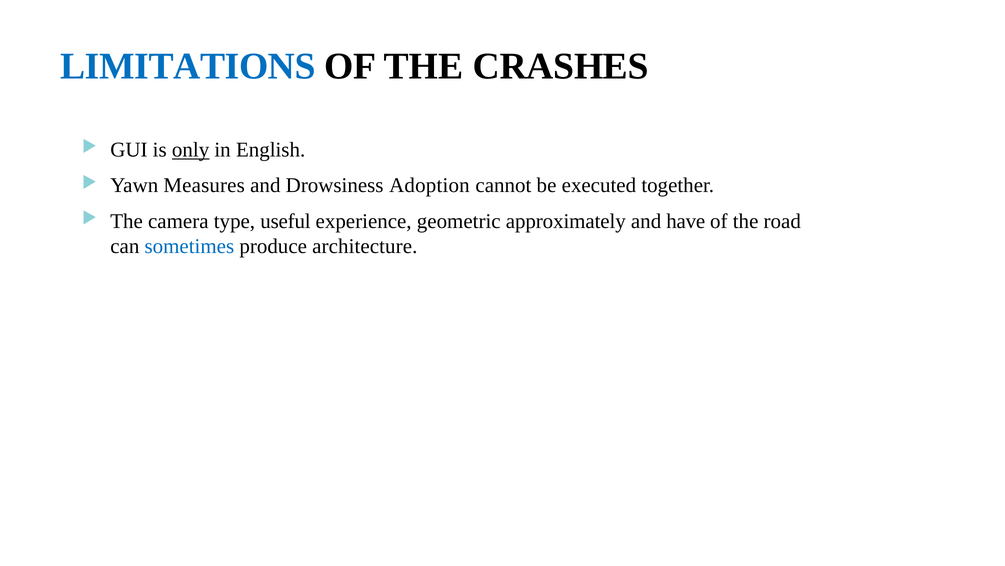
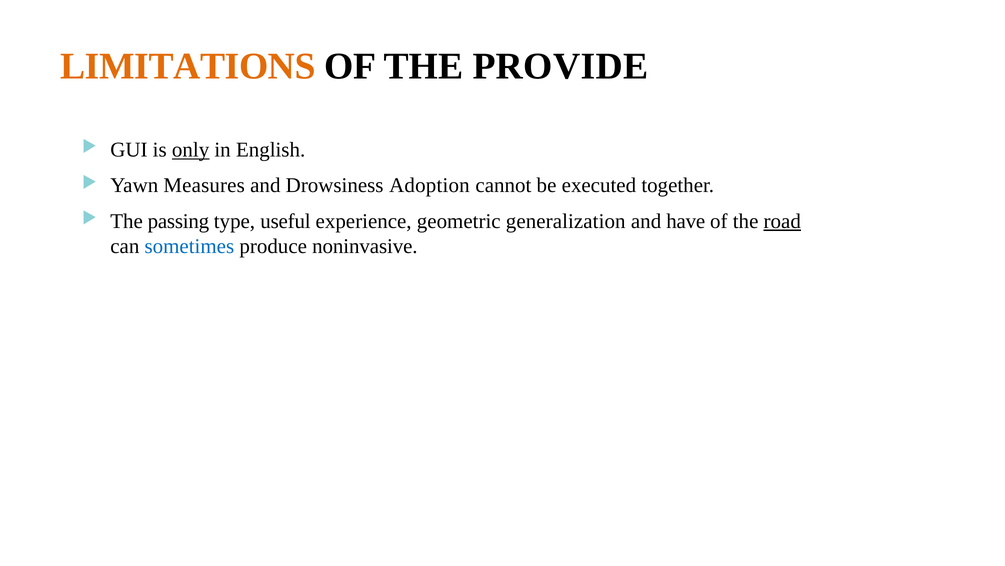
LIMITATIONS colour: blue -> orange (188, 66)
CRASHES: CRASHES -> PROVIDE (560, 66)
camera: camera -> passing (178, 221)
approximately: approximately -> generalization (566, 221)
road underline: none -> present (782, 221)
architecture: architecture -> noninvasive (365, 246)
